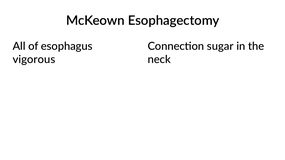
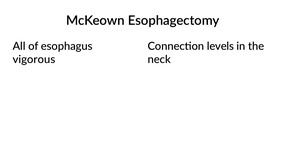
sugar: sugar -> levels (220, 46)
